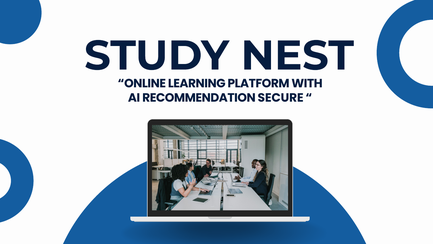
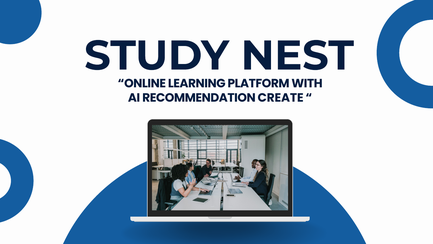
SECURE: SECURE -> CREATE (281, 98)
